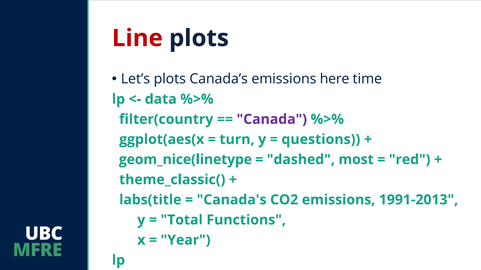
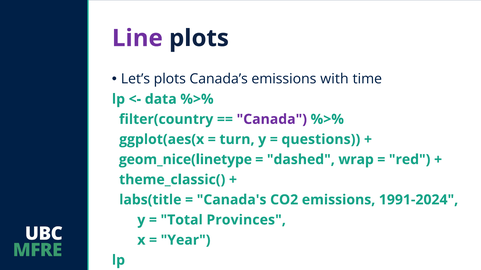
Line colour: red -> purple (137, 38)
here: here -> with (334, 79)
most: most -> wrap (356, 160)
1991-2013: 1991-2013 -> 1991-2024 (419, 200)
Functions: Functions -> Provinces (246, 220)
